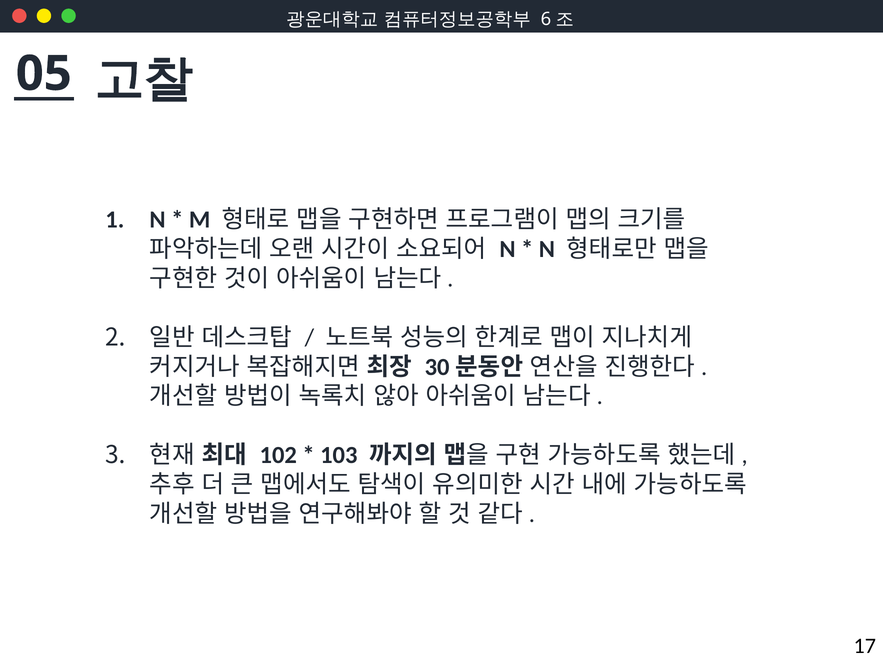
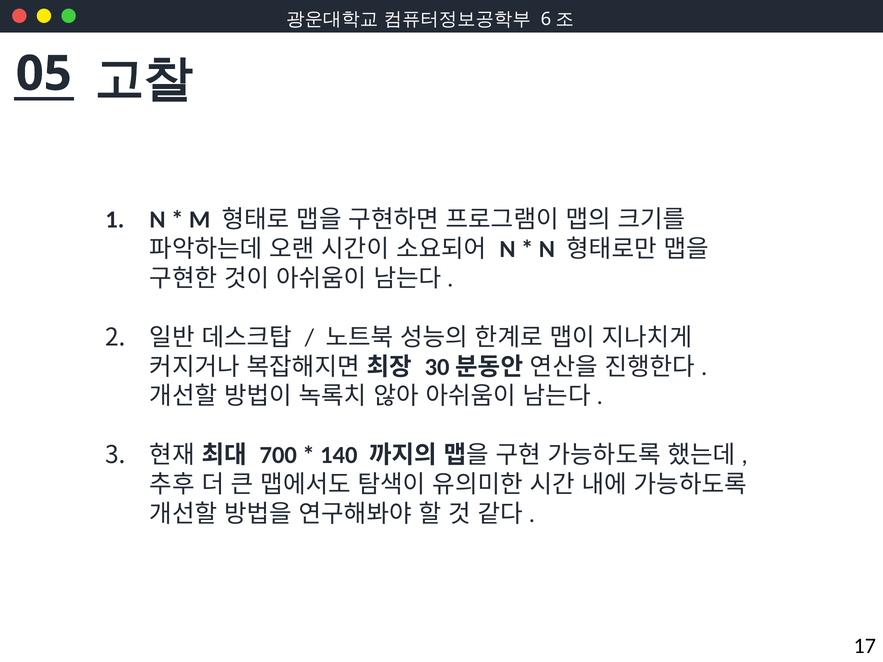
102: 102 -> 700 (278, 455)
103: 103 -> 140 (339, 455)
